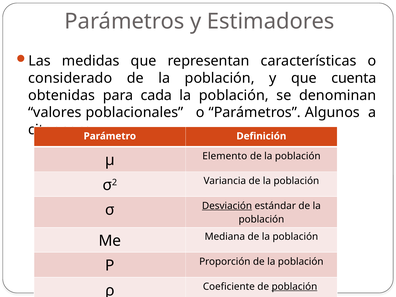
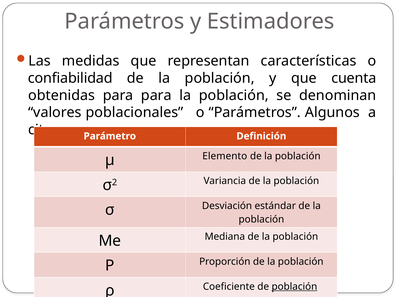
considerado: considerado -> confiabilidad (70, 78)
para cada: cada -> para (156, 95)
Desviación underline: present -> none (227, 206)
